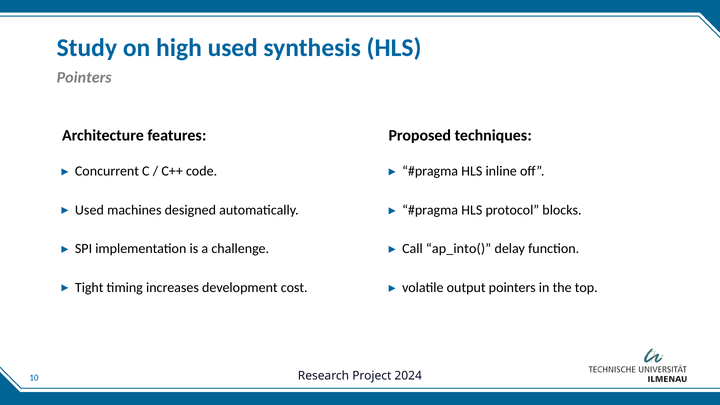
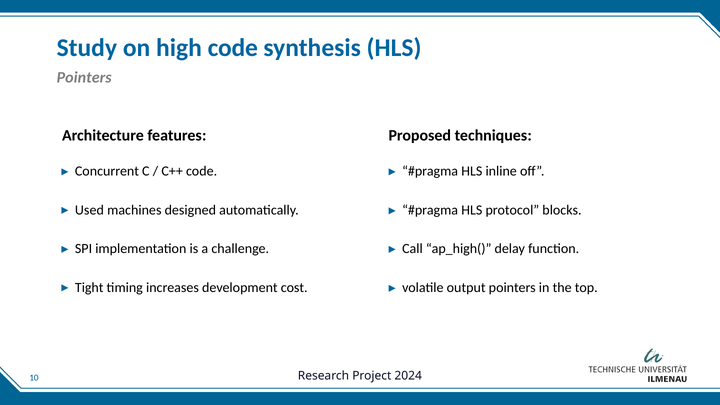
high used: used -> code (233, 48)
ap_into(: ap_into( -> ap_high( (459, 249)
